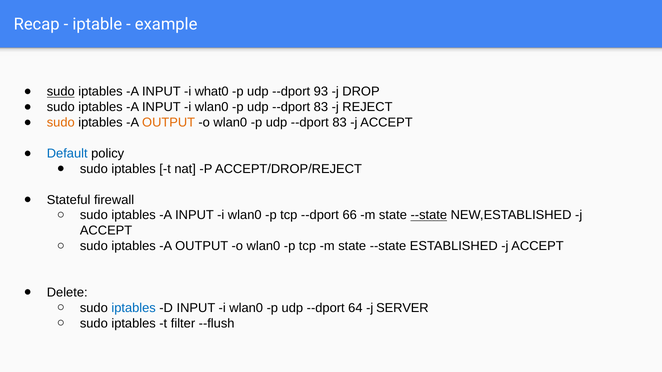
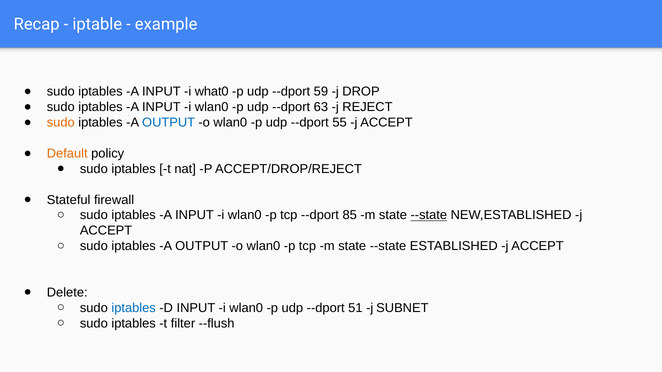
sudo underline: present -> none (61, 92)
93: 93 -> 59 (321, 92)
83: 83 -> 63 (321, 107)
OUTPUT colour: orange -> blue (169, 123)
83: 83 -> 55 (340, 123)
Default colour: blue -> orange (67, 154)
66: 66 -> 85 (350, 215)
64: 64 -> 51 (355, 308)
SERVER: SERVER -> SUBNET (402, 308)
